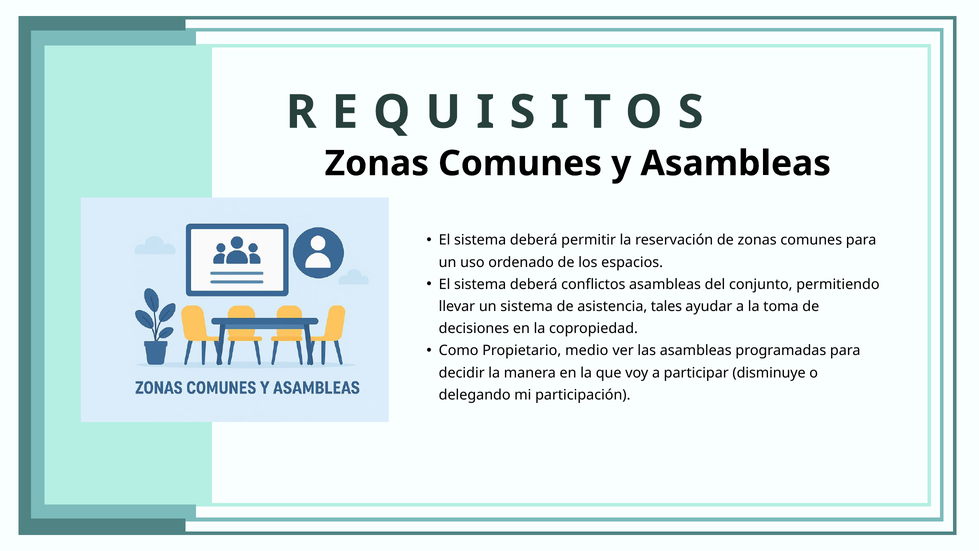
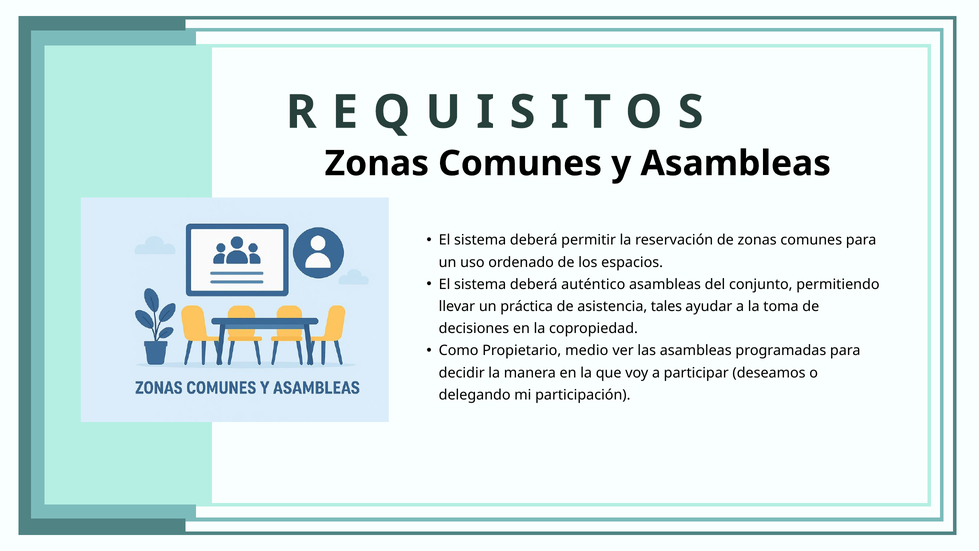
conflictos: conflictos -> auténtico (593, 284)
un sistema: sistema -> práctica (527, 306)
disminuye: disminuye -> deseamos (769, 373)
